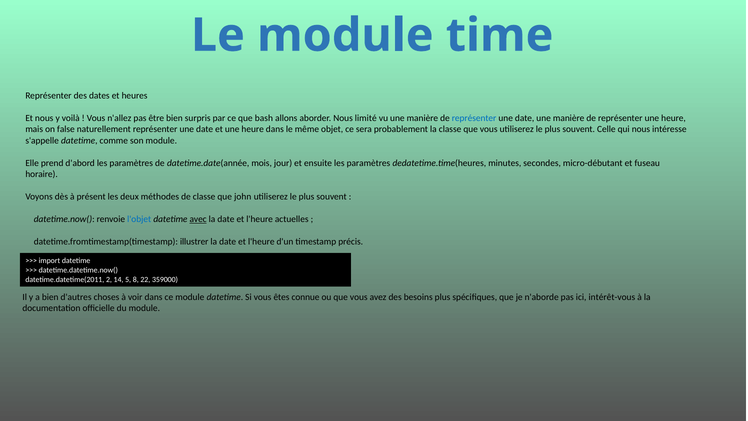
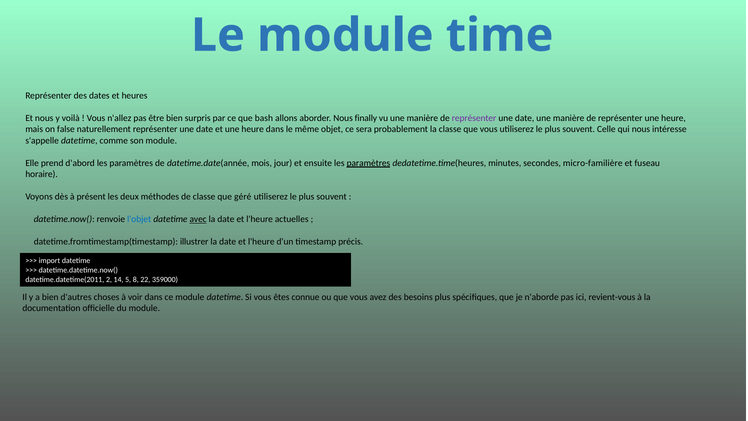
limité: limité -> finally (366, 118)
représenter colour: blue -> purple (474, 118)
paramètres underline: none -> present (368, 163)
micro-débutant: micro-débutant -> micro-familière (593, 163)
john: john -> géré (243, 197)
intérêt-vous: intérêt-vous -> revient-vous (612, 297)
